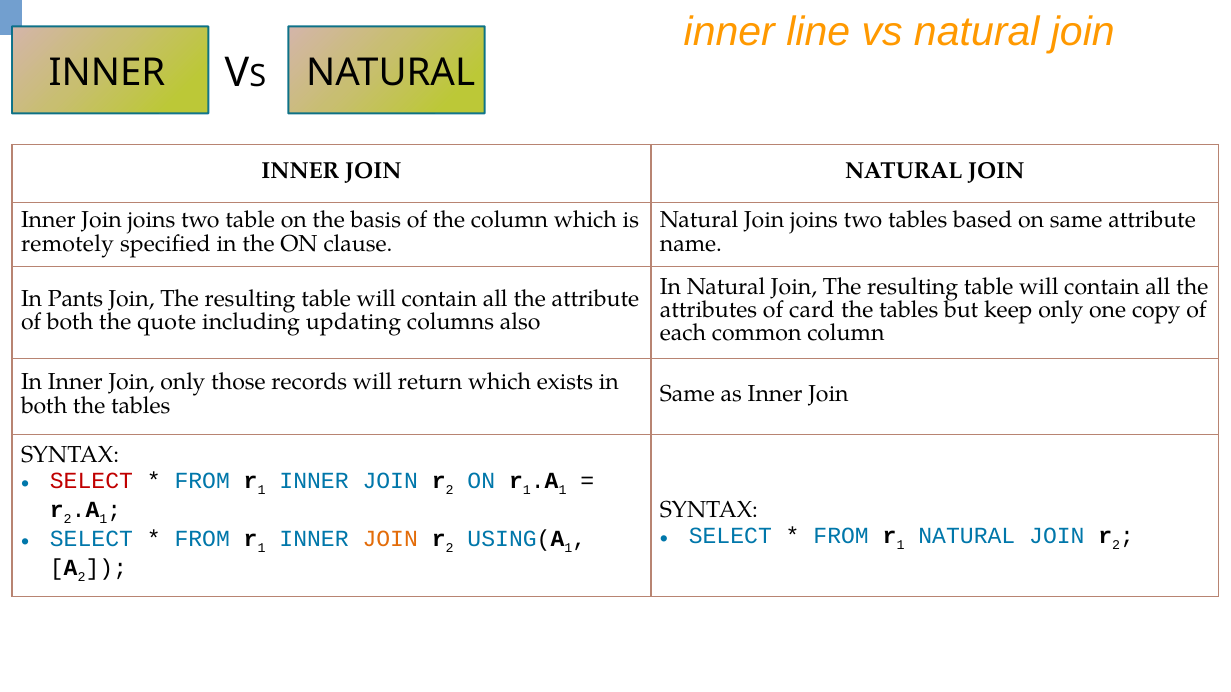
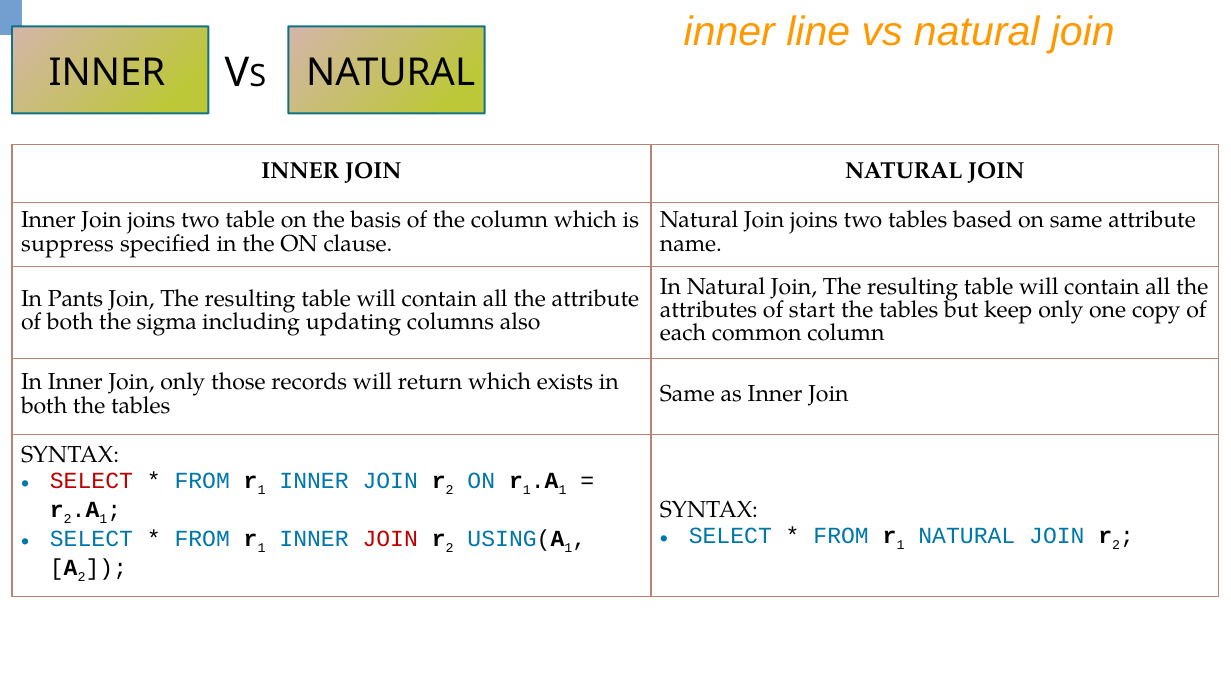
remotely: remotely -> suppress (68, 244)
card: card -> start (812, 310)
quote: quote -> sigma (167, 322)
JOIN colour: orange -> red (390, 539)
